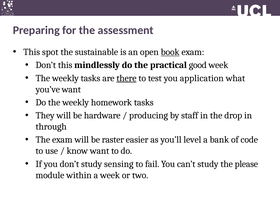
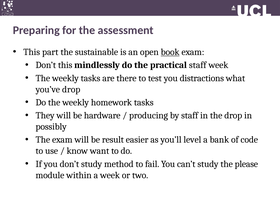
spot: spot -> part (50, 52)
practical good: good -> staff (198, 65)
there underline: present -> none (126, 78)
application: application -> distractions (202, 78)
you’ve want: want -> drop (71, 89)
through: through -> possibly (51, 127)
raster: raster -> result (113, 140)
sensing: sensing -> method (119, 164)
